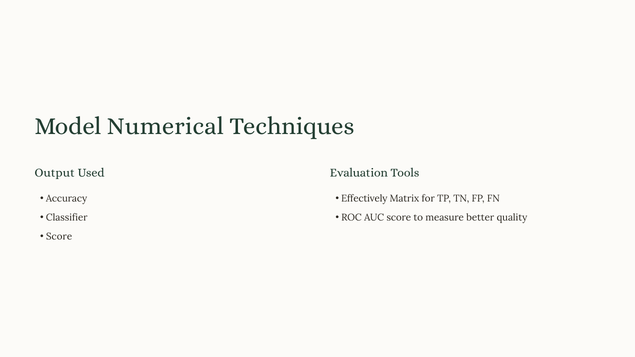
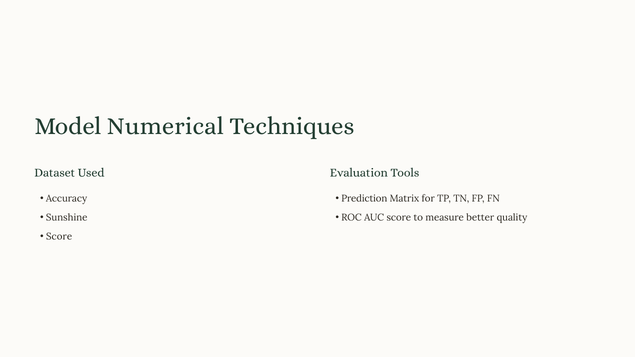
Output: Output -> Dataset (55, 173)
Effectively: Effectively -> Prediction (364, 198)
Classifier: Classifier -> Sunshine (67, 218)
